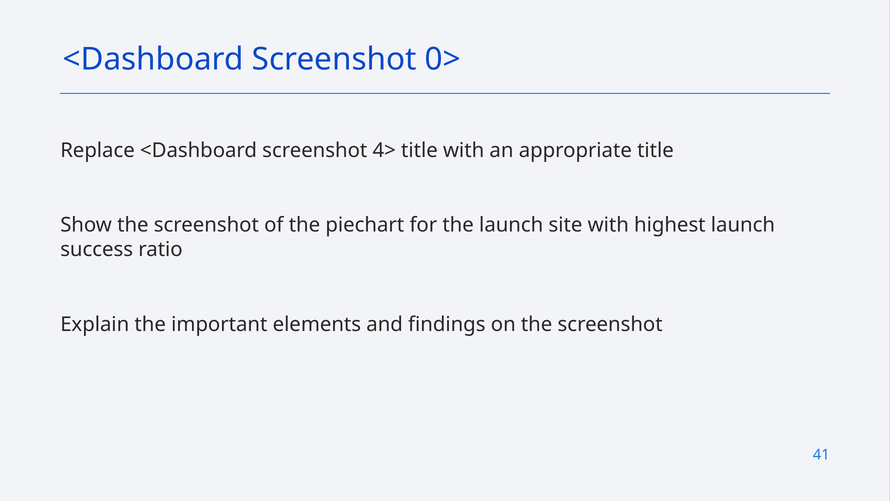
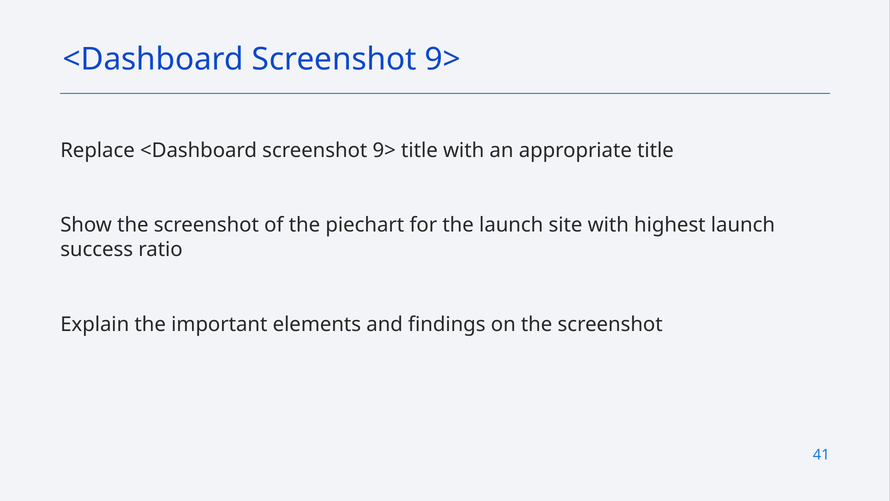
0>: 0> -> 9> (443, 59)
Replace <Dashboard screenshot 4>: 4> -> 9> (384, 150)
